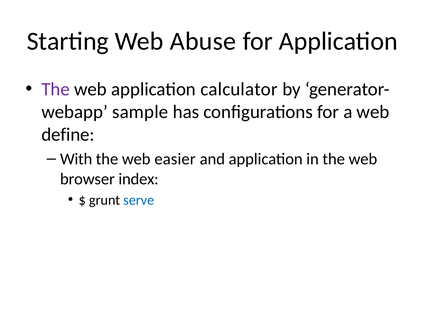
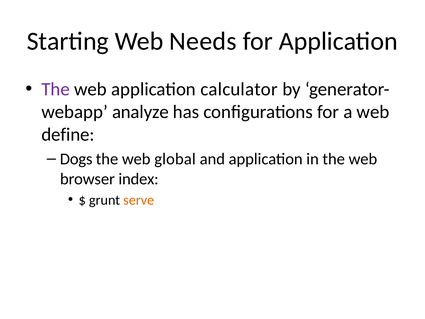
Abuse: Abuse -> Needs (203, 41)
sample: sample -> analyze (140, 112)
With: With -> Dogs (76, 159)
easier: easier -> global (175, 159)
serve colour: blue -> orange (139, 200)
